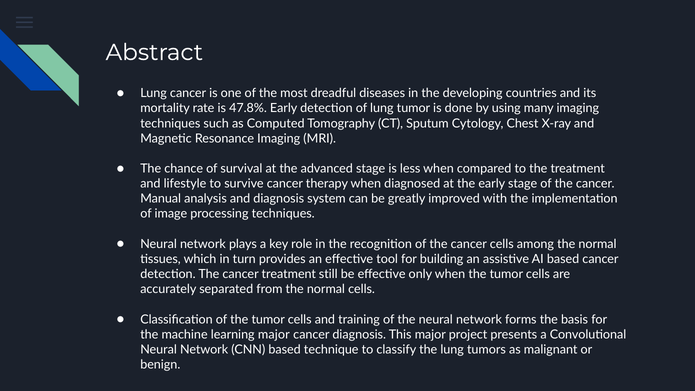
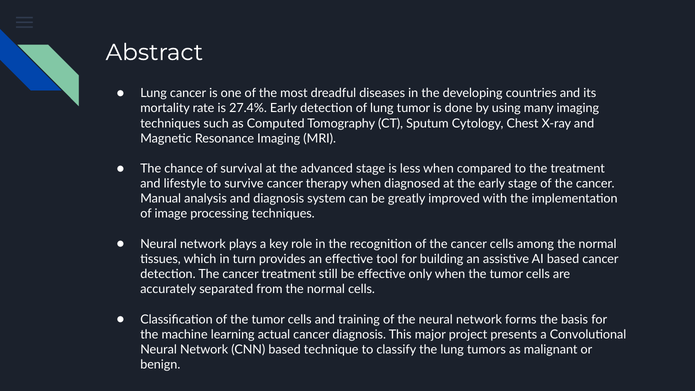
47.8%: 47.8% -> 27.4% (248, 108)
learning major: major -> actual (274, 334)
